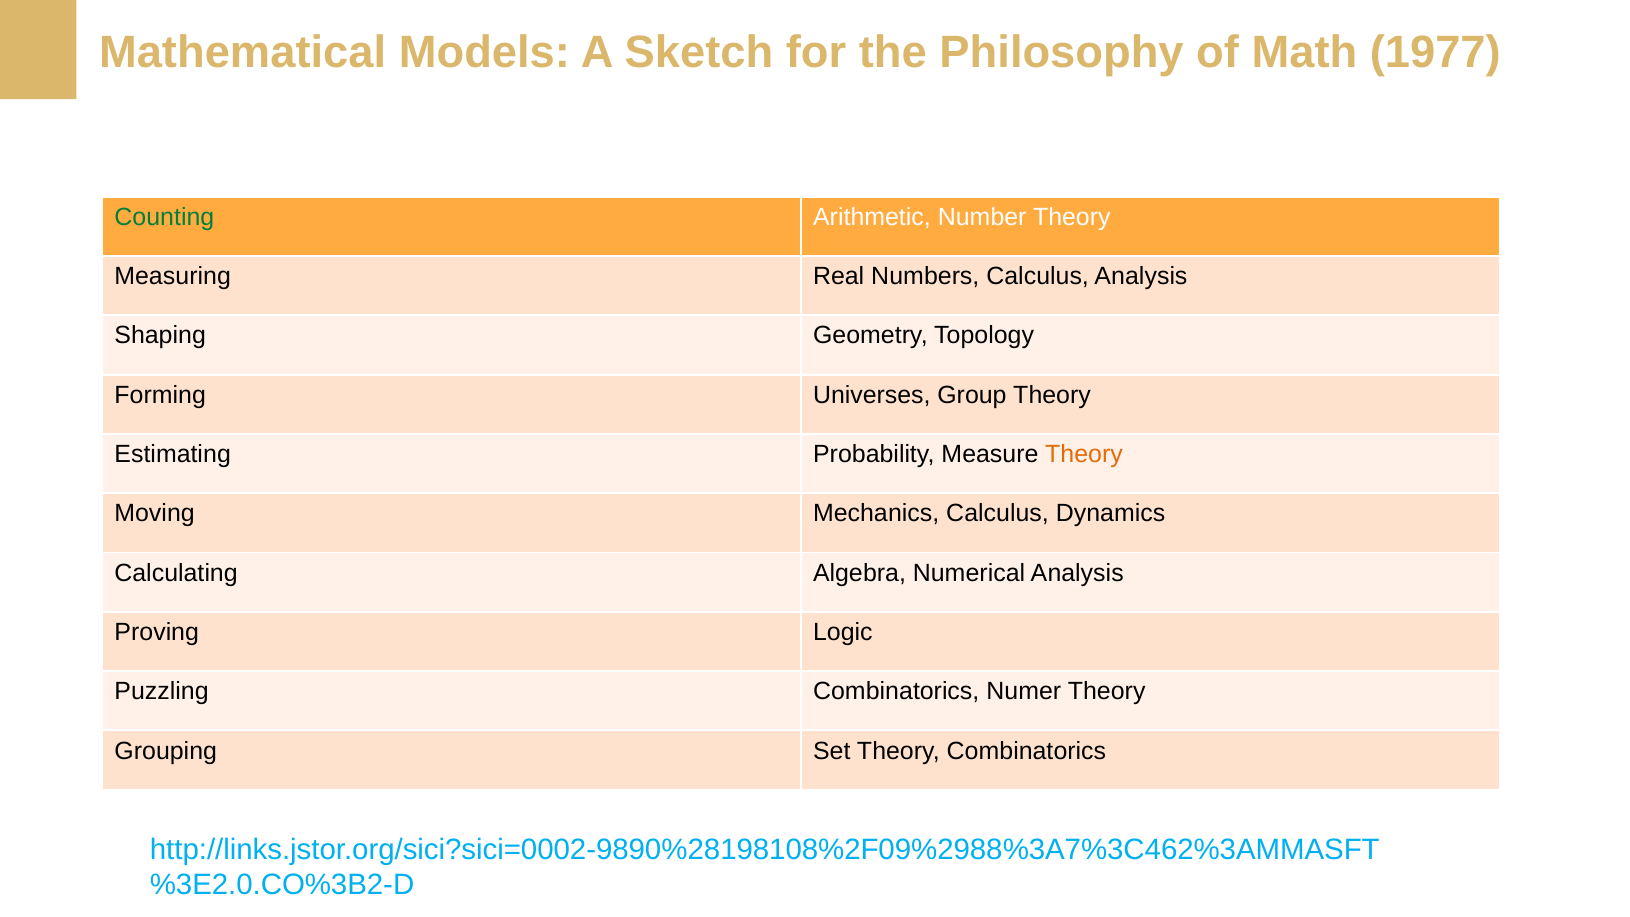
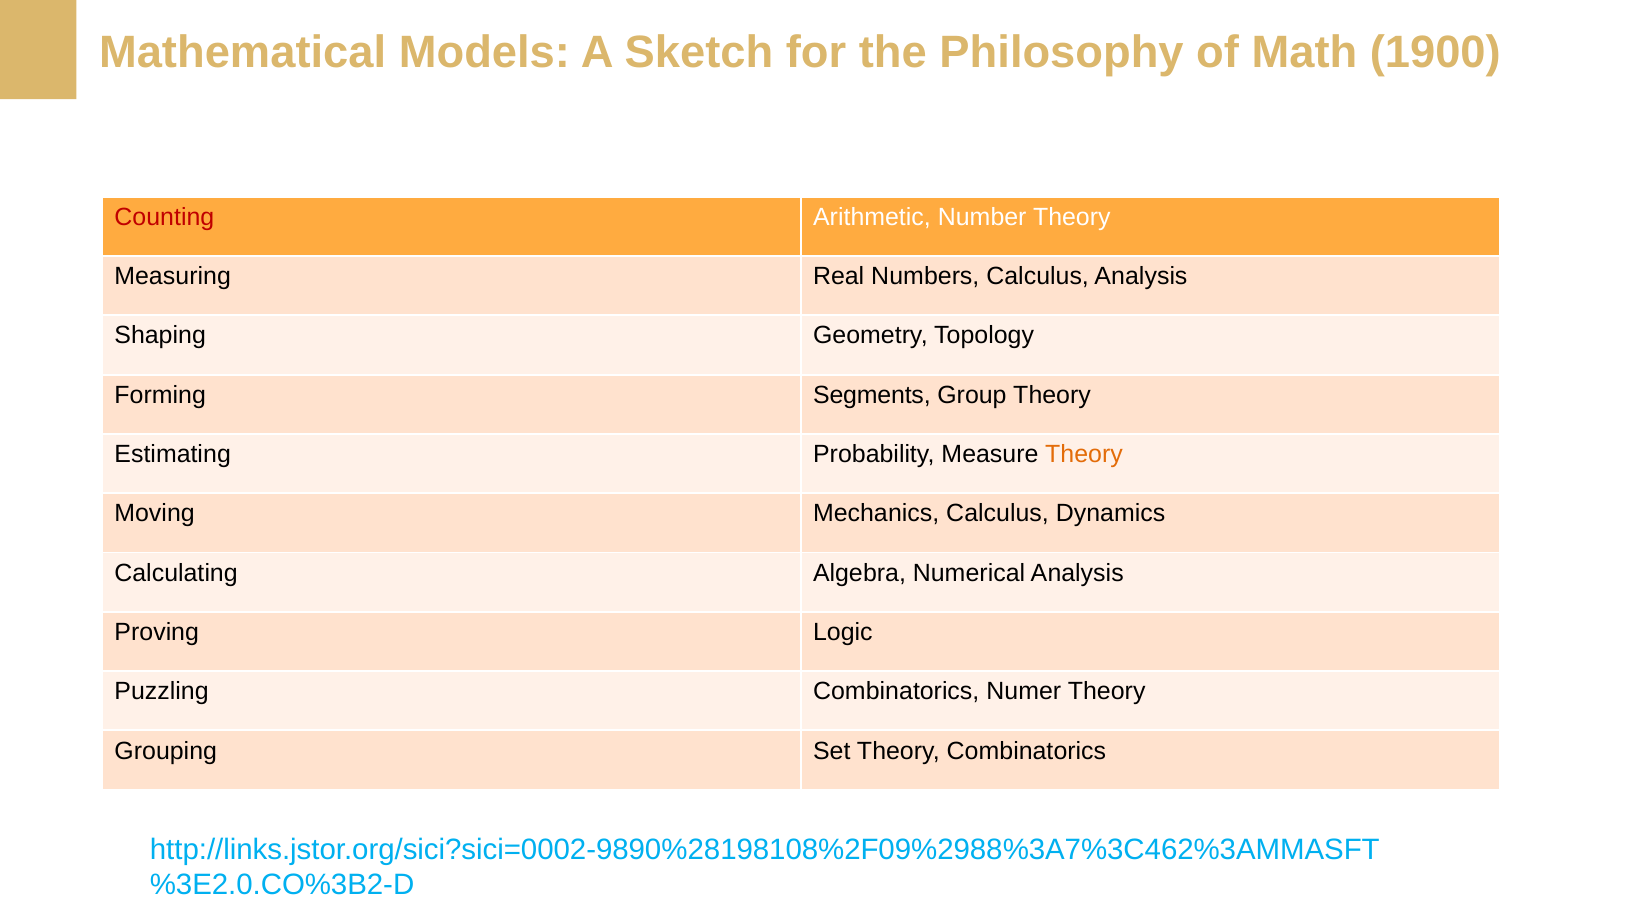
1977: 1977 -> 1900 (1435, 52)
Counting colour: green -> red (164, 217)
Universes: Universes -> Segments (872, 395)
